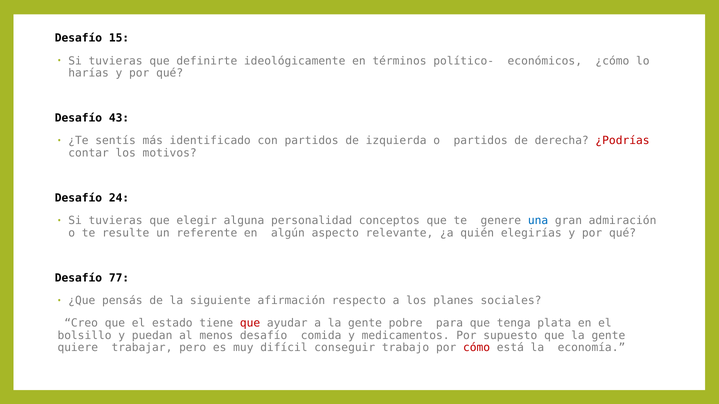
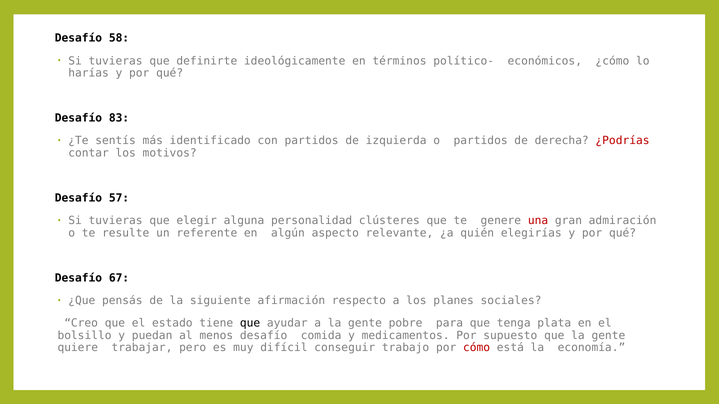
15: 15 -> 58 (119, 38)
43: 43 -> 83 (119, 118)
24: 24 -> 57 (119, 198)
conceptos: conceptos -> clústeres (389, 221)
una colour: blue -> red (538, 221)
77: 77 -> 67 (119, 278)
que colour: red -> black (250, 324)
